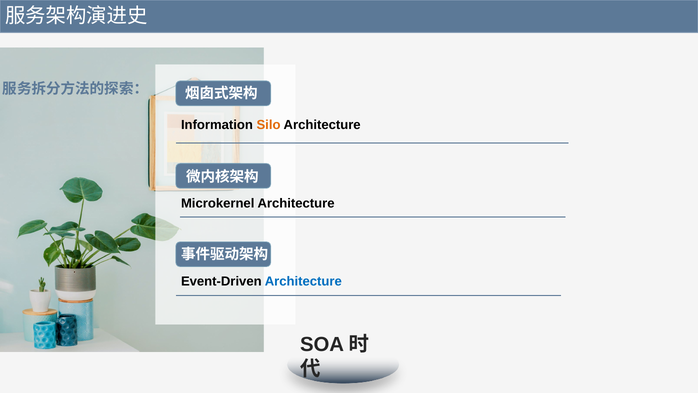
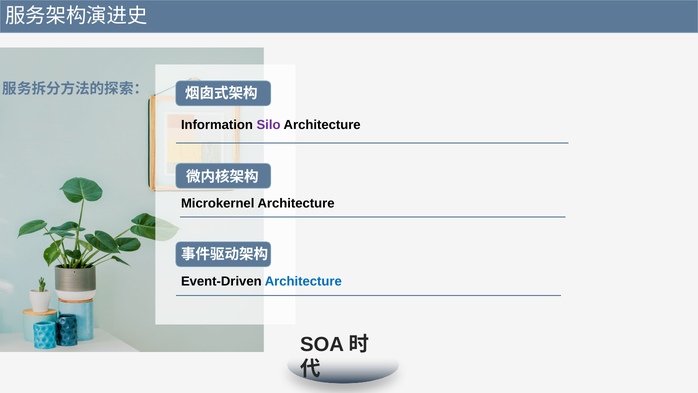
Silo colour: orange -> purple (269, 125)
